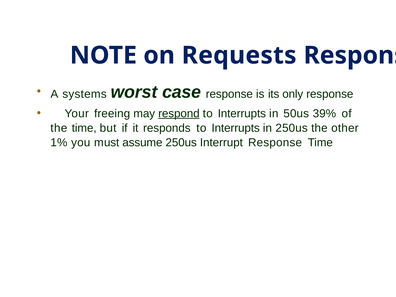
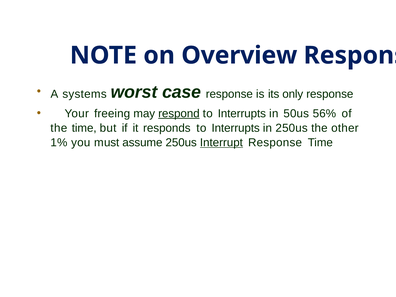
Requests: Requests -> Overview (239, 55)
39%: 39% -> 56% (324, 113)
Interrupt underline: none -> present (221, 143)
